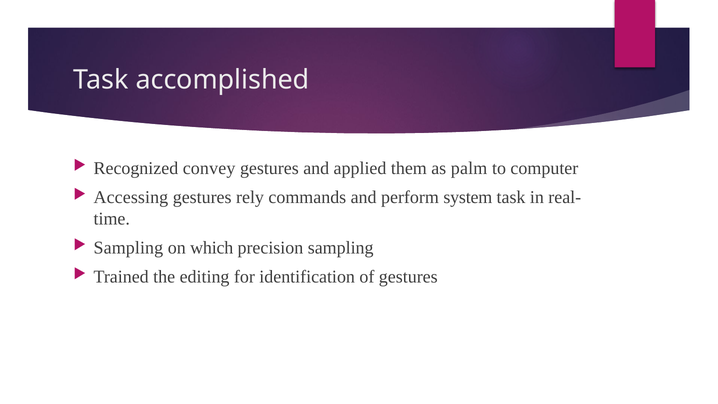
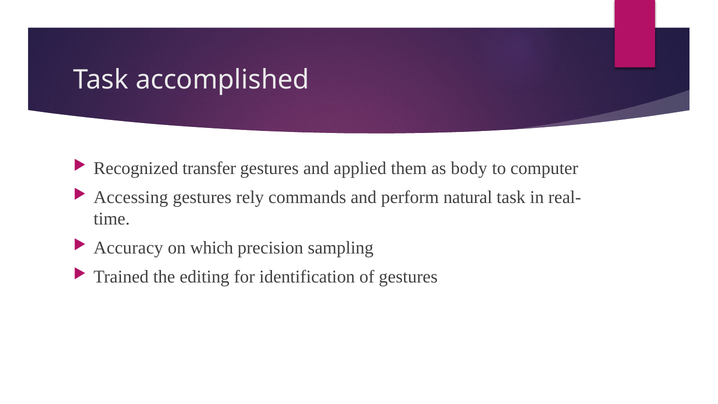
convey: convey -> transfer (209, 168)
palm: palm -> body (469, 168)
system: system -> natural (468, 197)
Sampling: Sampling -> Accuracy (128, 248)
